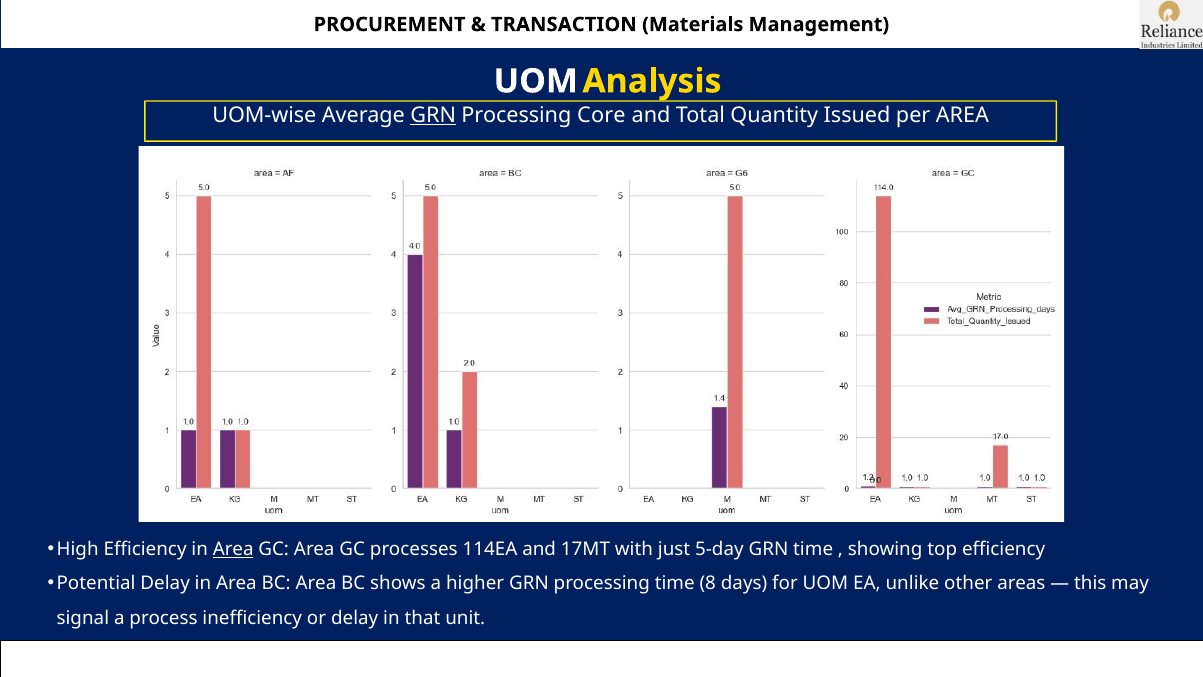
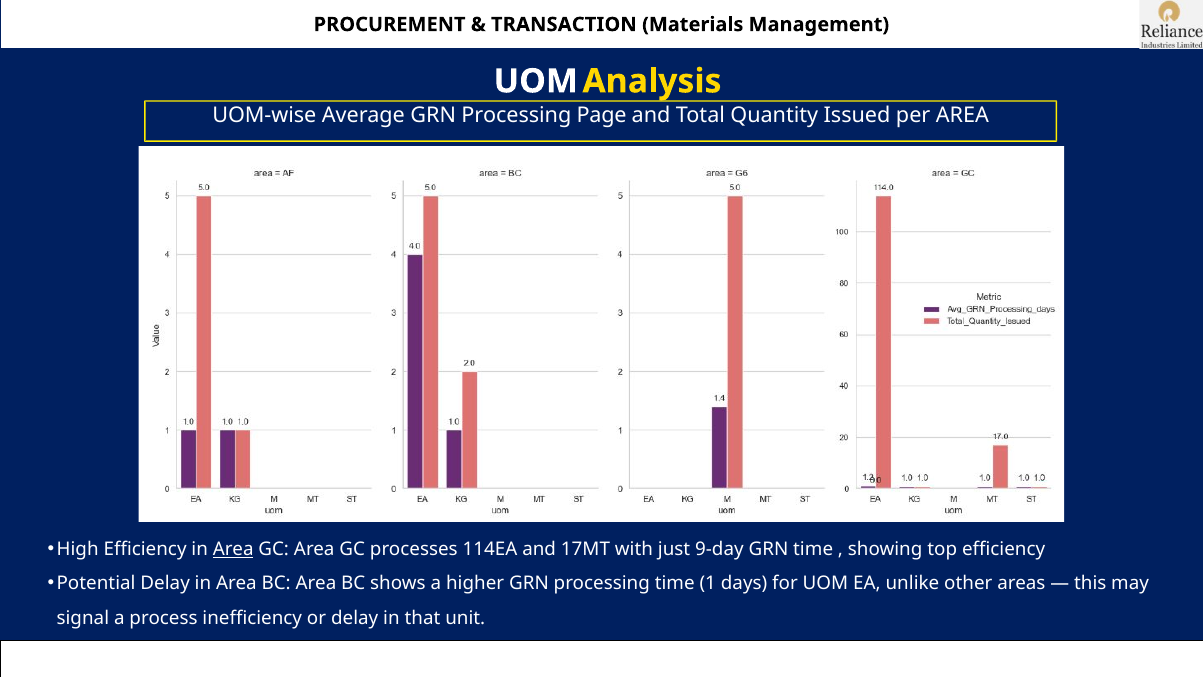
GRN underline: present -> none (433, 115)
Core: Core -> Page (602, 115)
5-day: 5-day -> 9-day (719, 549)
8: 8 -> 1 (708, 583)
